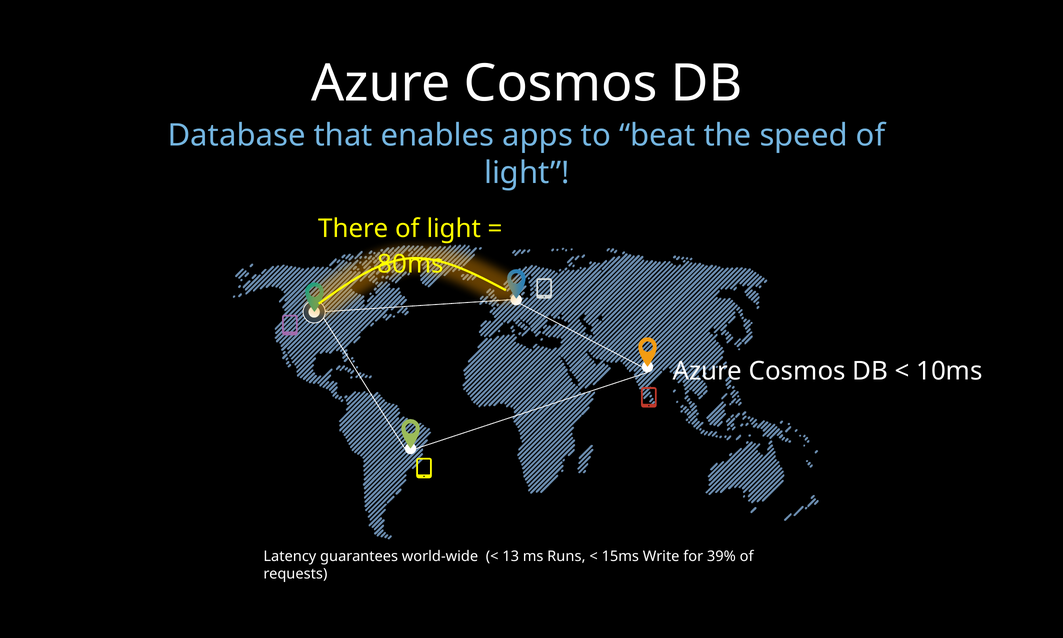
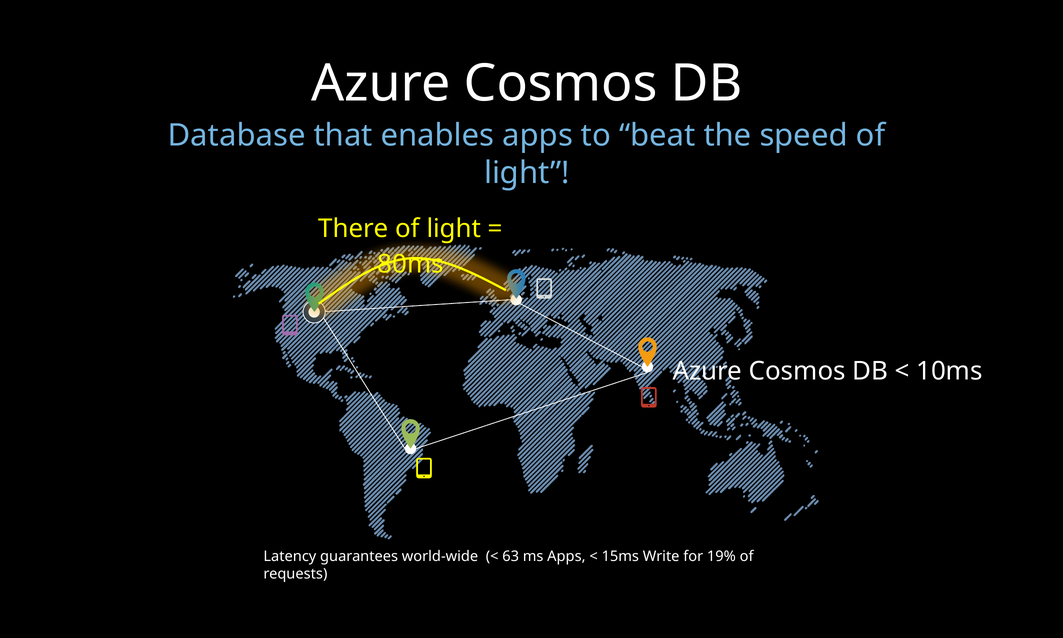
13: 13 -> 63 (511, 556)
ms Runs: Runs -> Apps (566, 556)
39%: 39% -> 19% (721, 556)
